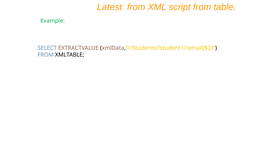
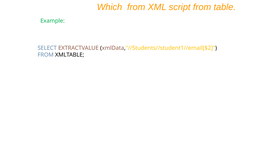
Latest: Latest -> Which (110, 7)
